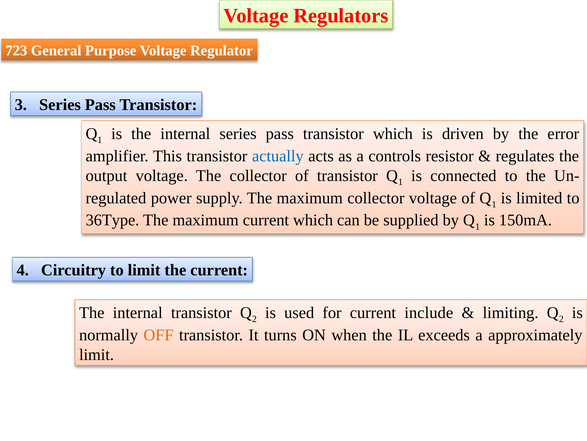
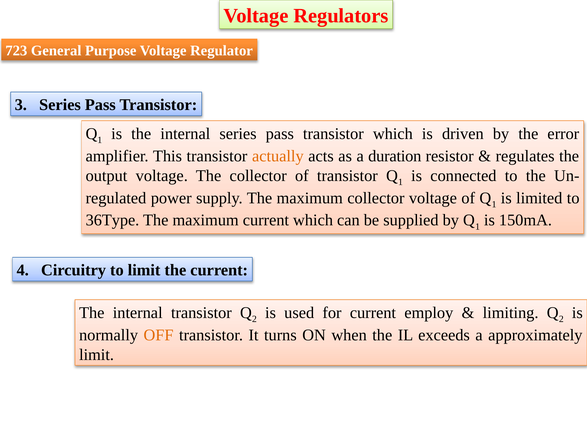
actually colour: blue -> orange (278, 156)
controls: controls -> duration (395, 156)
include: include -> employ (429, 312)
